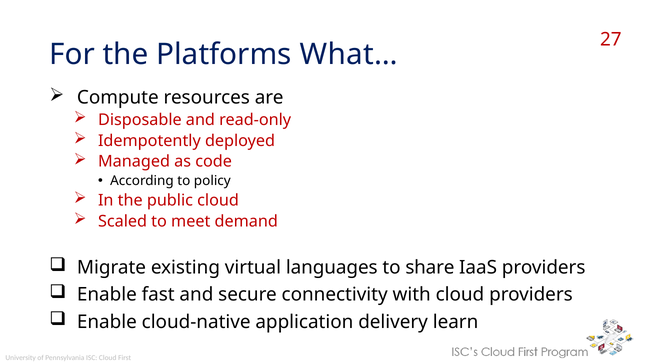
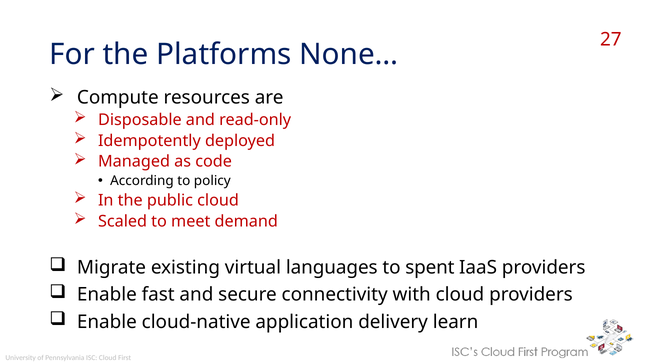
What…: What… -> None… (349, 54)
share: share -> spent (430, 268)
